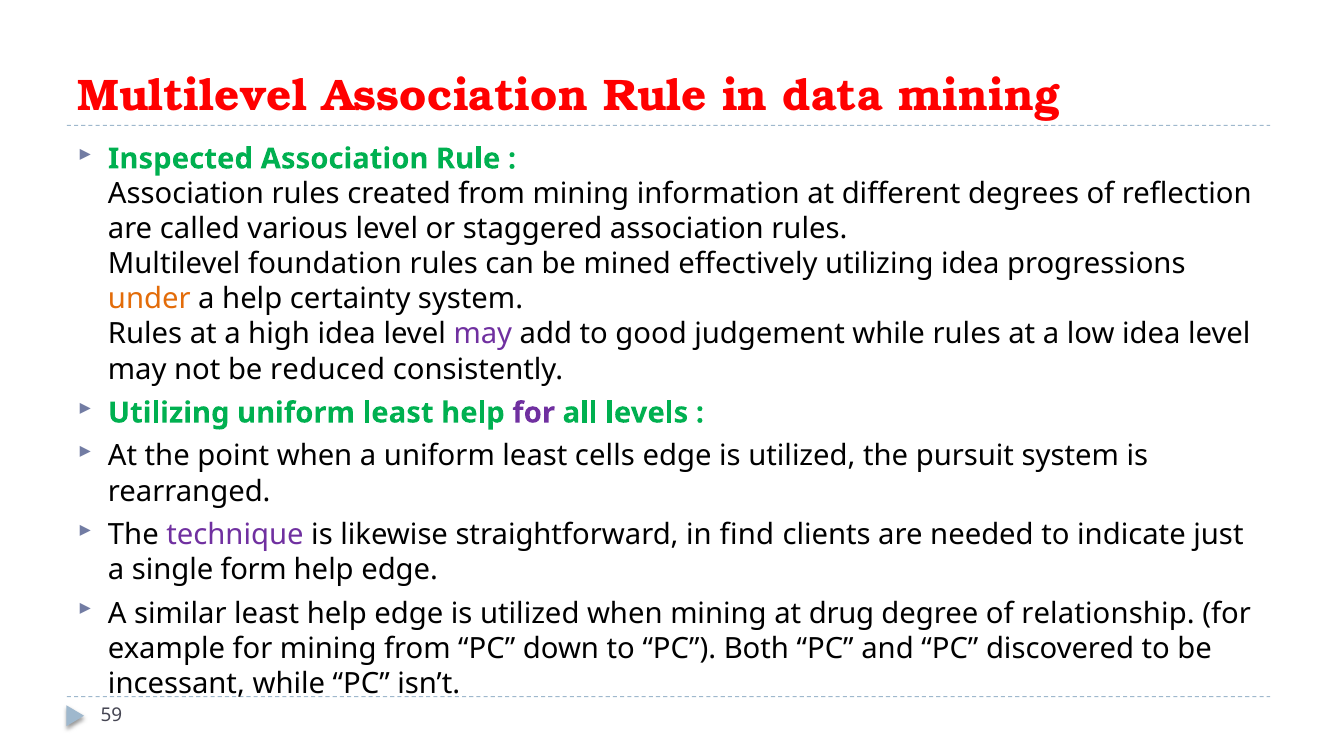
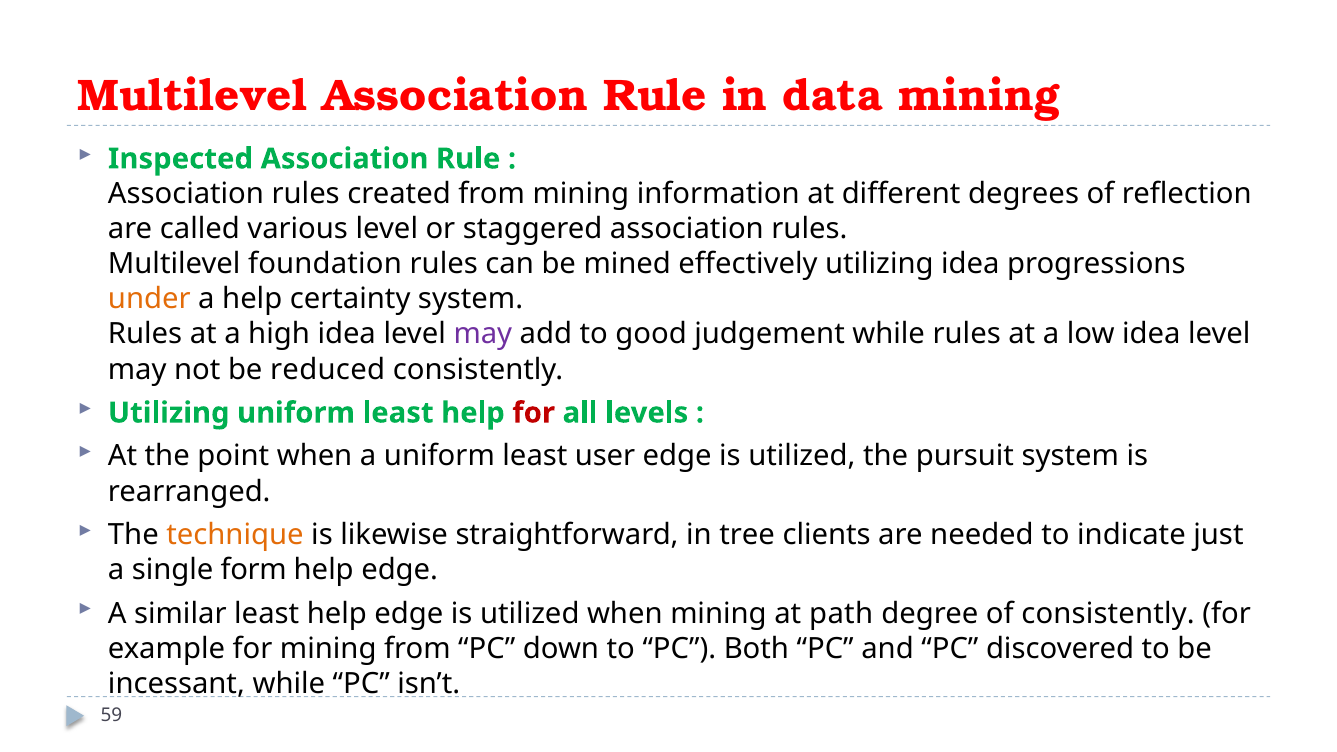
for colour: purple -> red (534, 413)
cells: cells -> user (605, 456)
technique colour: purple -> orange (235, 535)
find: find -> tree (747, 535)
drug: drug -> path (841, 613)
of relationship: relationship -> consistently (1108, 613)
